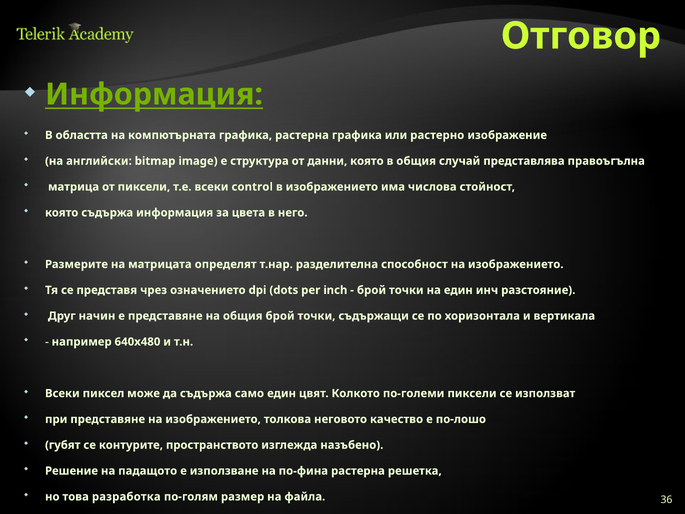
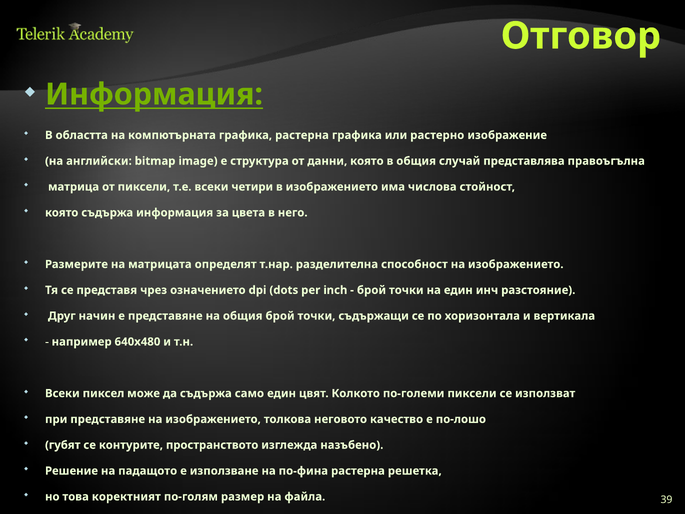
control: control -> четири (252, 187)
разработка: разработка -> коректният (126, 496)
36: 36 -> 39 (667, 499)
